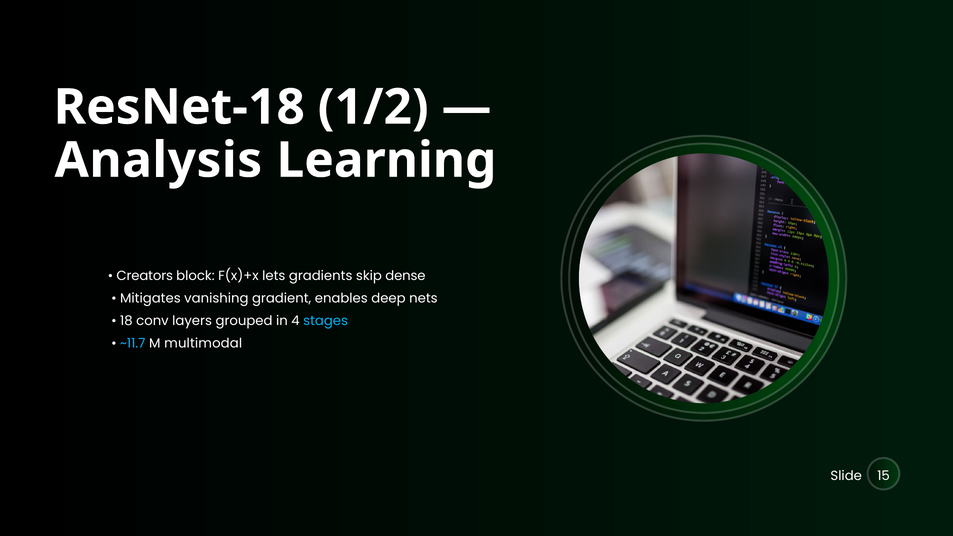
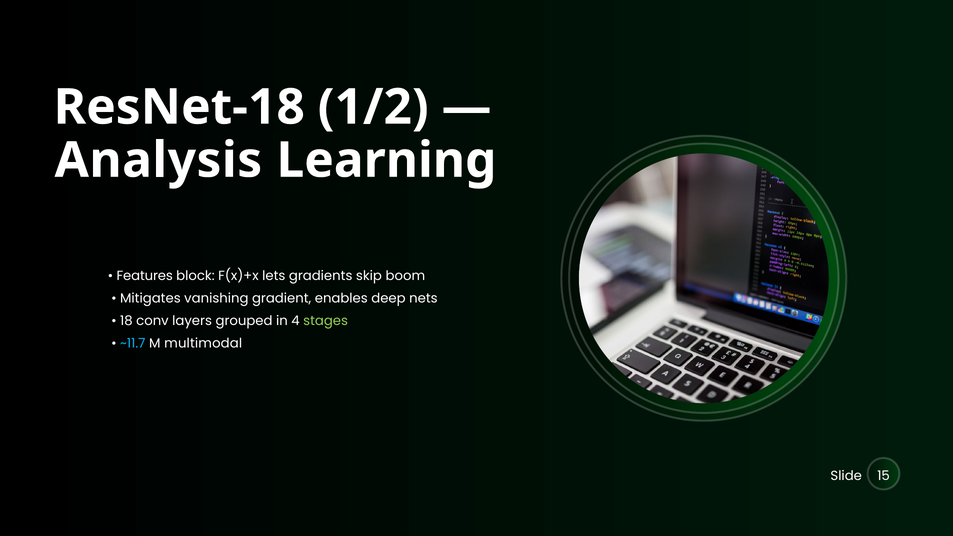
Creators: Creators -> Features (145, 276)
dense: dense -> boom (405, 276)
stages colour: light blue -> light green (326, 321)
